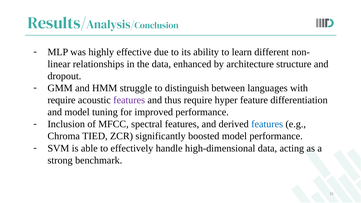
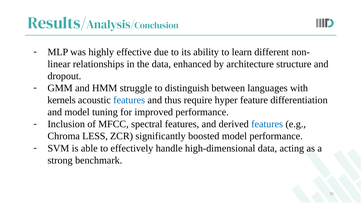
require: require -> kernels (62, 100)
features colour: purple -> blue (129, 100)
TIED: TIED -> LESS (95, 136)
